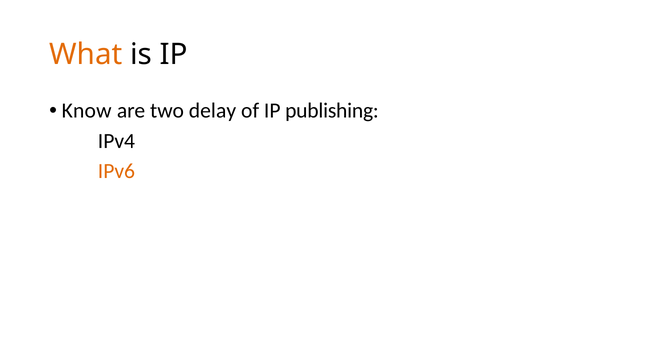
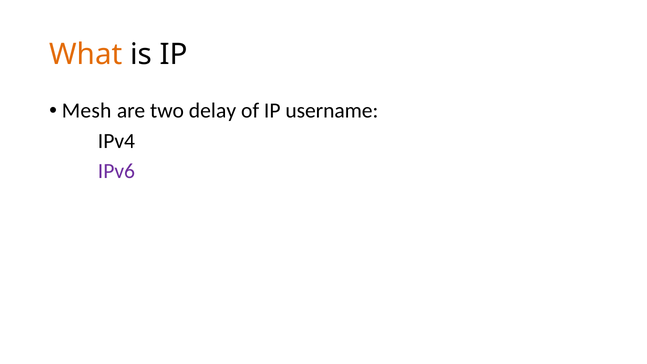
Know: Know -> Mesh (87, 111)
publishing: publishing -> username (332, 111)
IPv6 colour: orange -> purple (116, 171)
